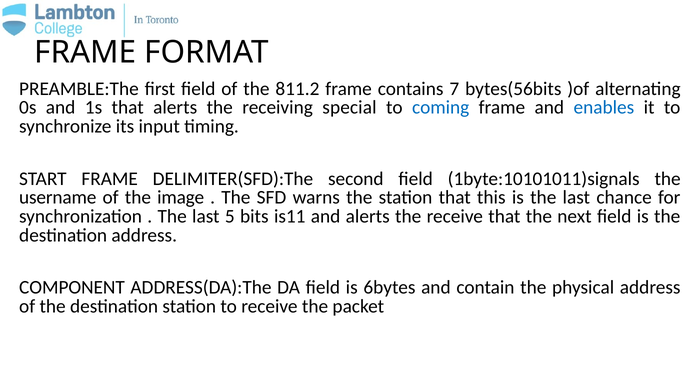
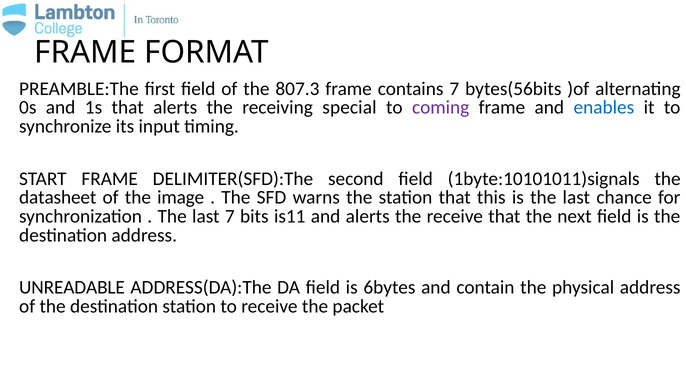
811.2: 811.2 -> 807.3 (297, 89)
coming colour: blue -> purple (441, 107)
username: username -> datasheet (58, 198)
last 5: 5 -> 7 (230, 216)
COMPONENT: COMPONENT -> UNREADABLE (72, 288)
